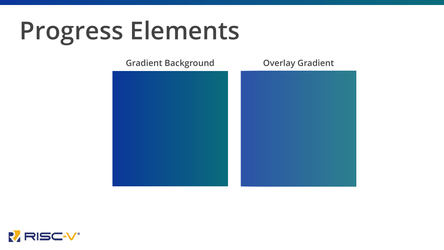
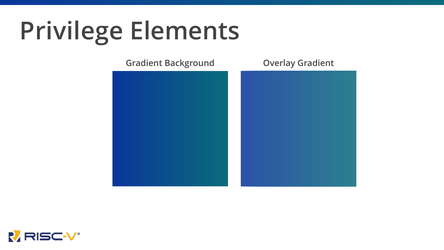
Progress: Progress -> Privilege (71, 31)
